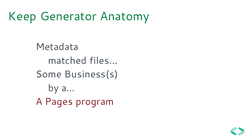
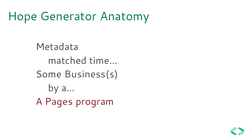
Keep: Keep -> Hope (22, 16)
files…: files… -> time… (104, 61)
